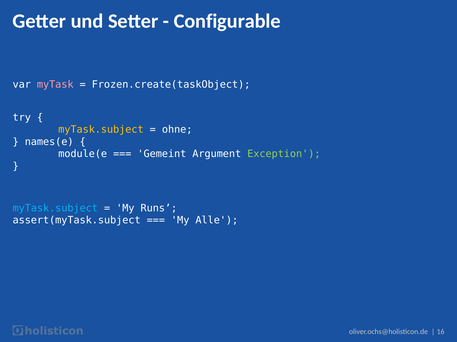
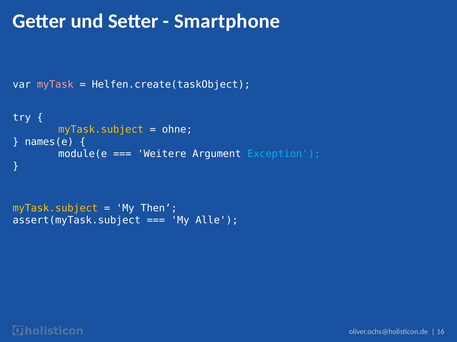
Configurable: Configurable -> Smartphone (227, 21)
Frozen.create(taskObject: Frozen.create(taskObject -> Helfen.create(taskObject (171, 85)
Gemeint: Gemeint -> Weitere (162, 154)
Exception colour: light green -> light blue (284, 154)
myTask.subject colour: light blue -> yellow (55, 209)
Runs: Runs -> Then (159, 209)
